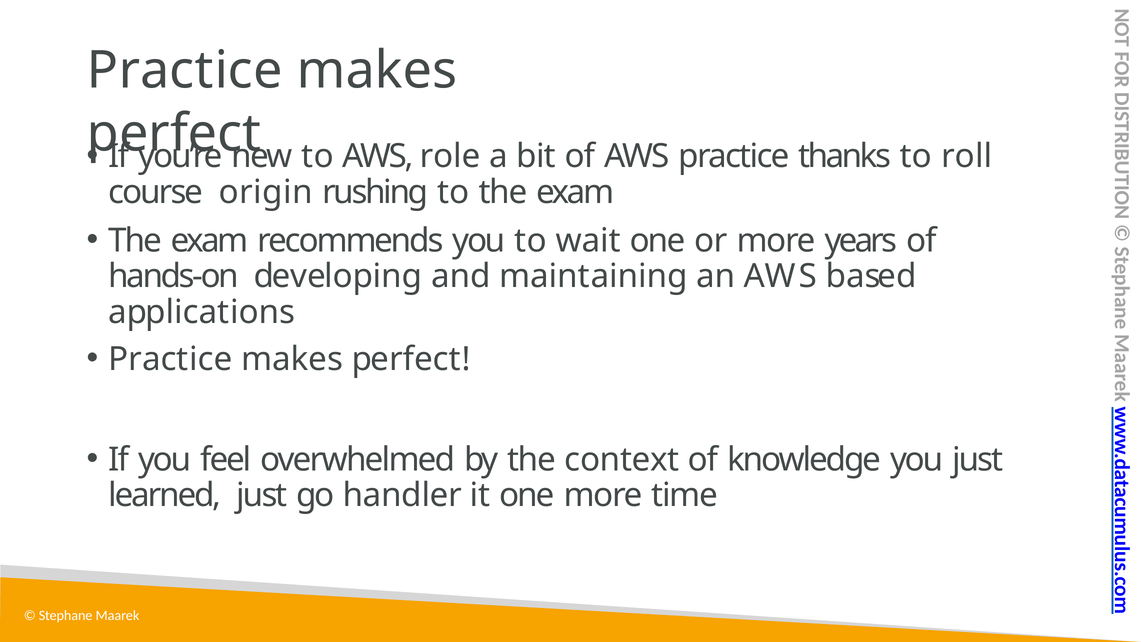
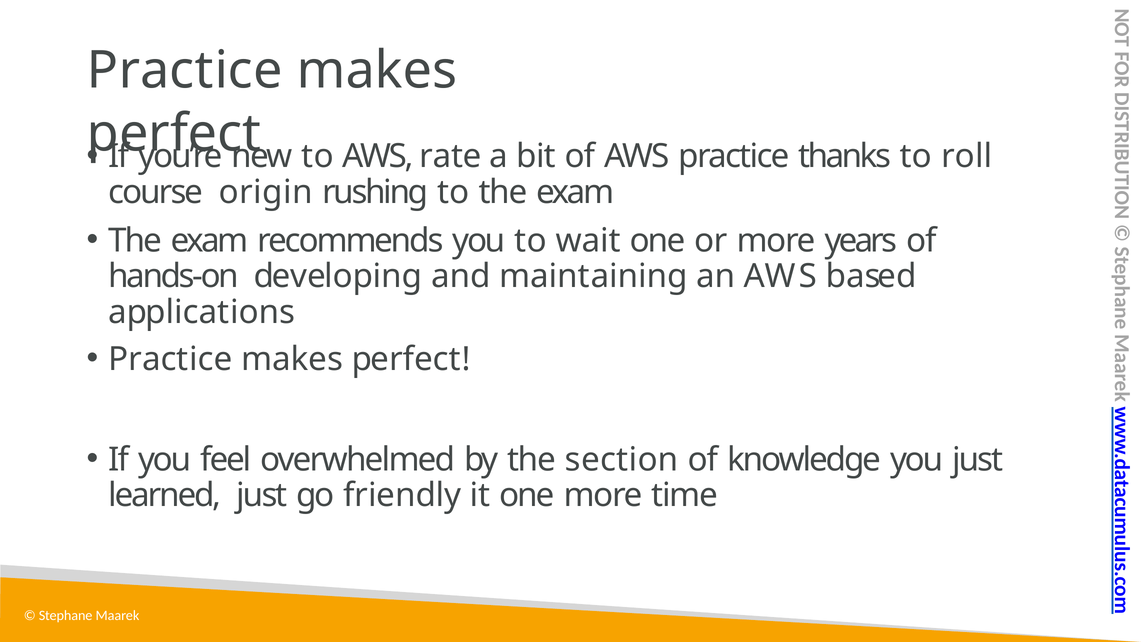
role: role -> rate (450, 156)
context: context -> section (622, 459)
handler: handler -> friendly (402, 495)
